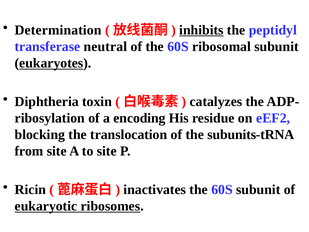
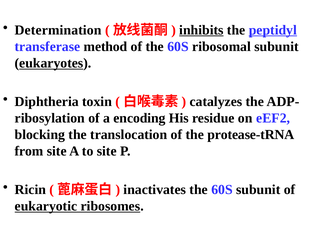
peptidyl underline: none -> present (273, 30)
neutral: neutral -> method (106, 46)
subunits-tRNA: subunits-tRNA -> protease-tRNA (251, 134)
